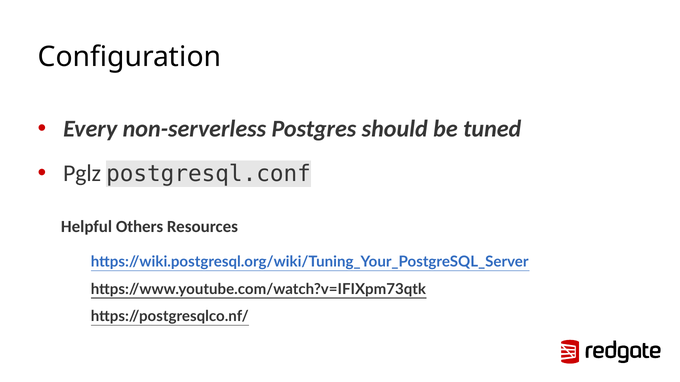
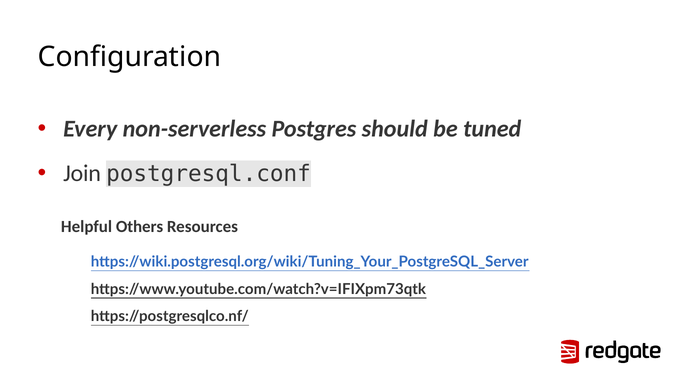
Pglz: Pglz -> Join (82, 174)
